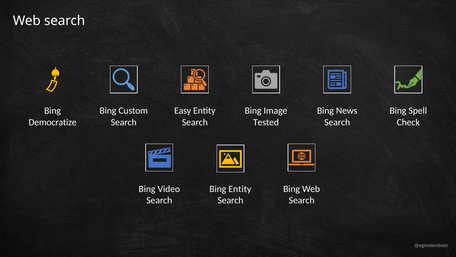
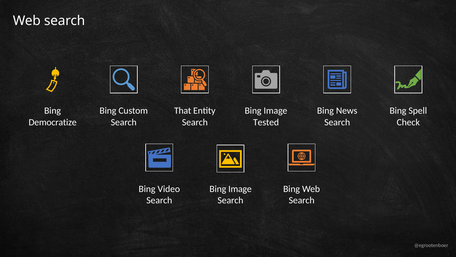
Easy: Easy -> That (183, 111)
Entity: Entity -> Image (240, 189)
